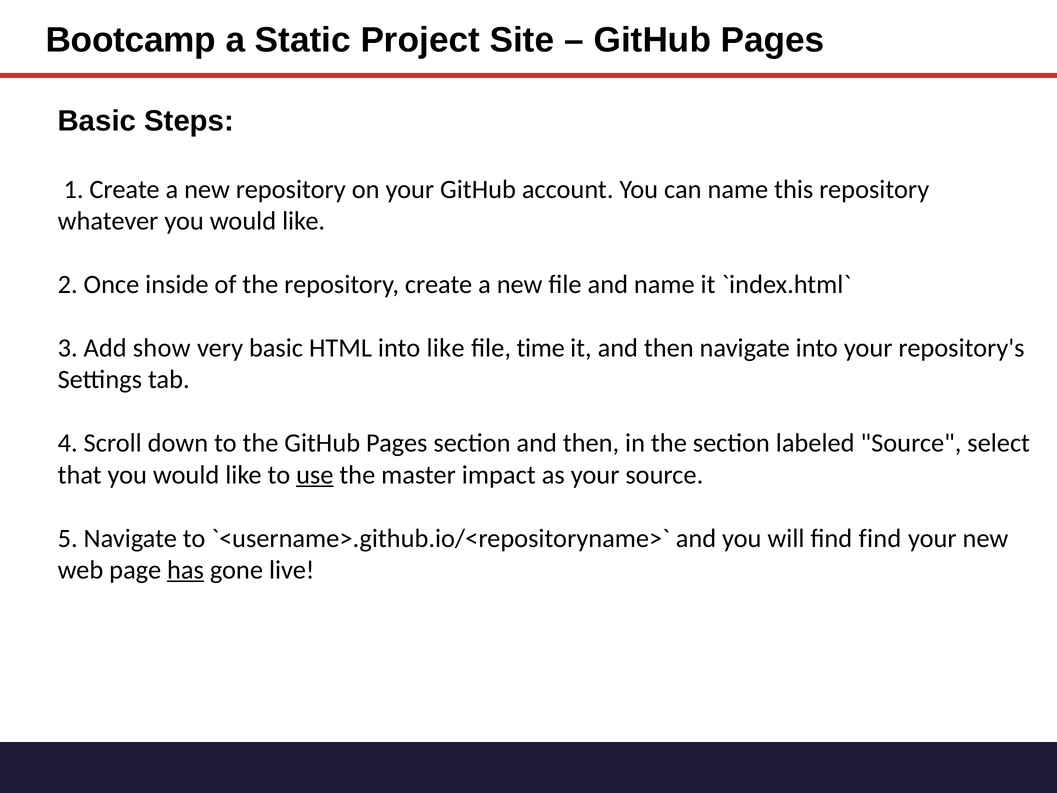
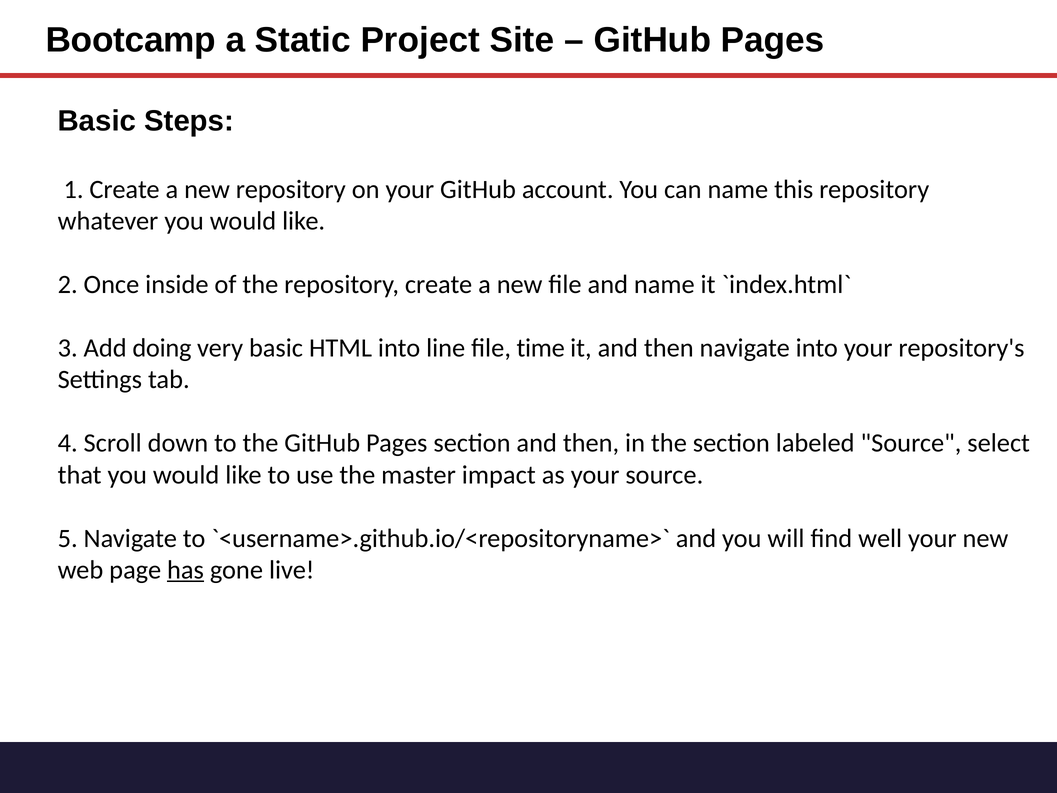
show: show -> doing (162, 348)
into like: like -> line (446, 348)
use underline: present -> none (315, 475)
find find: find -> well (880, 538)
